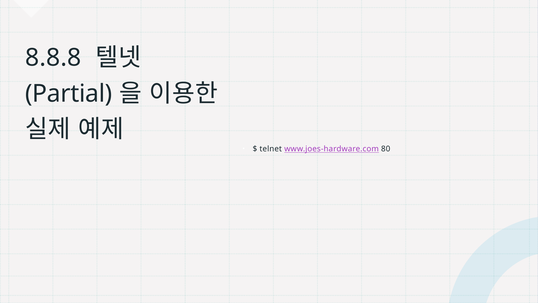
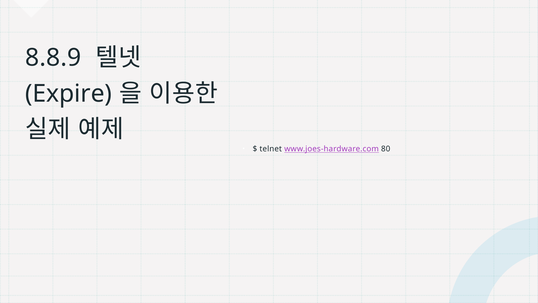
8.8.8: 8.8.8 -> 8.8.9 (53, 58)
Partial: Partial -> Expire (69, 93)
